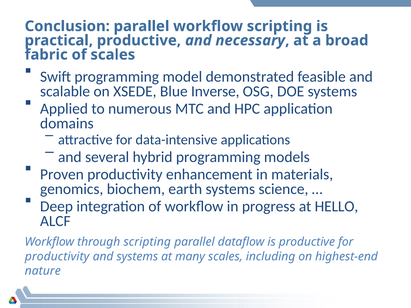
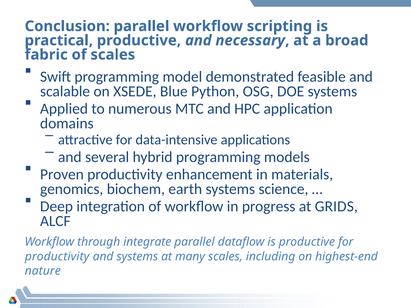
Inverse: Inverse -> Python (215, 91)
HELLO: HELLO -> GRIDS (336, 207)
through scripting: scripting -> integrate (147, 242)
